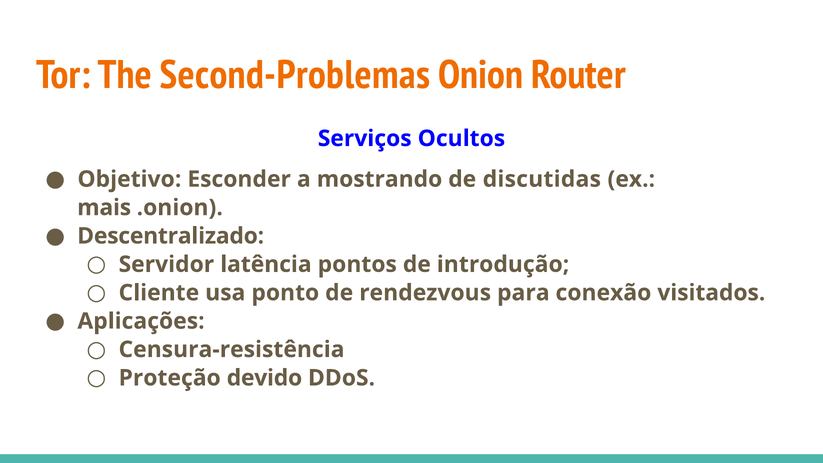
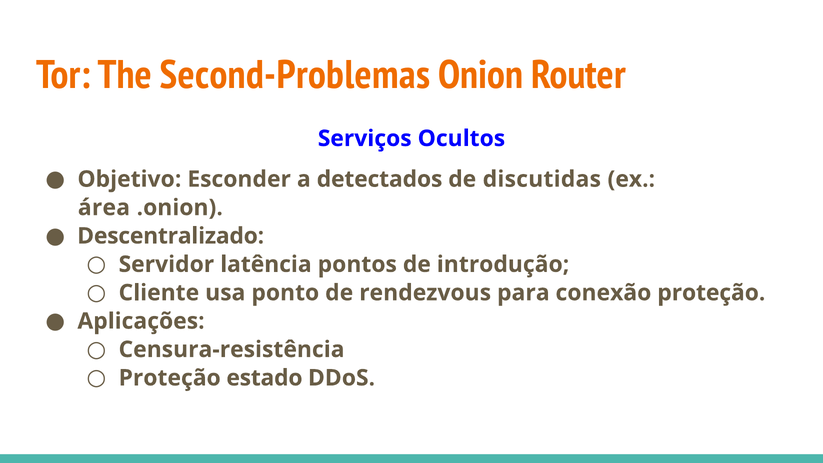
mostrando: mostrando -> detectados (380, 179)
mais: mais -> área (104, 208)
conexão visitados: visitados -> proteção (711, 293)
devido: devido -> estado (264, 378)
